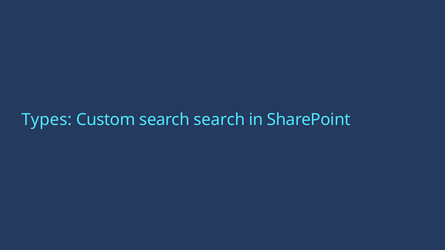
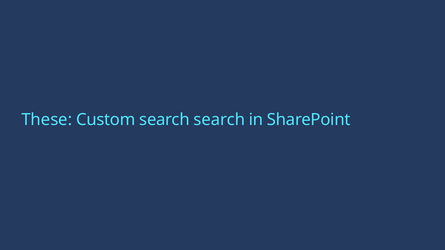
Types: Types -> These (47, 120)
